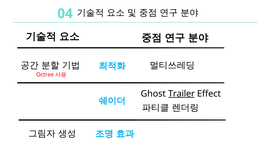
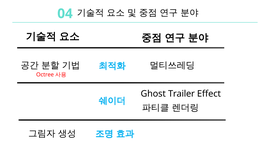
Trailer underline: present -> none (181, 94)
